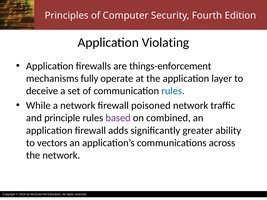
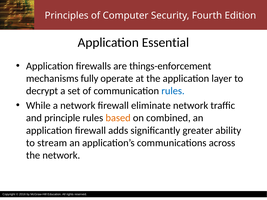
Violating: Violating -> Essential (166, 43)
deceive: deceive -> decrypt (42, 91)
poisoned: poisoned -> eliminate (151, 106)
based colour: purple -> orange (118, 118)
vectors: vectors -> stream (52, 143)
